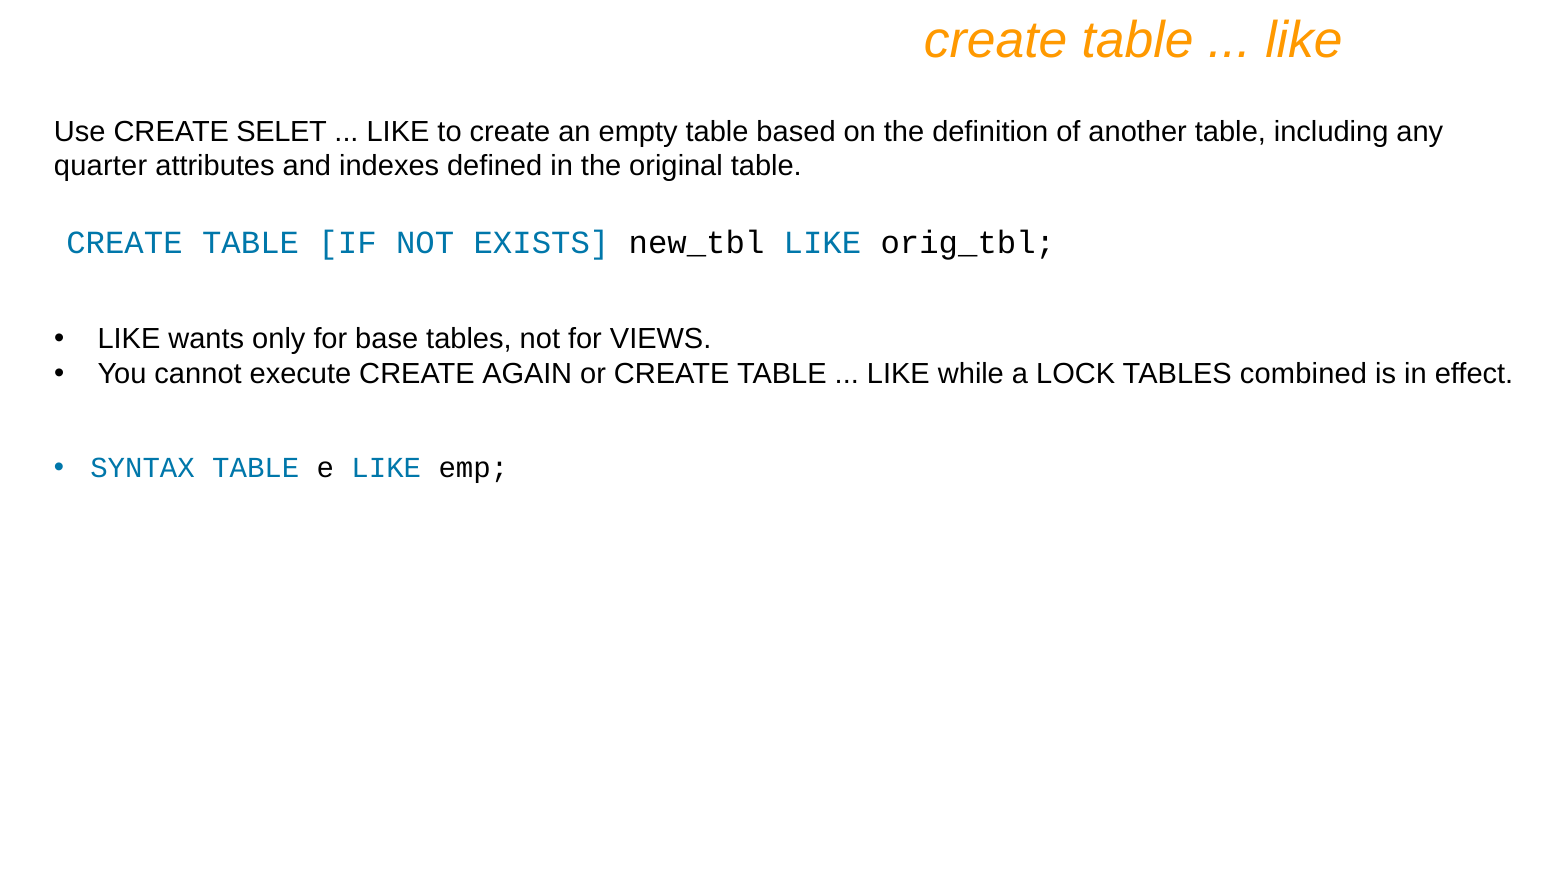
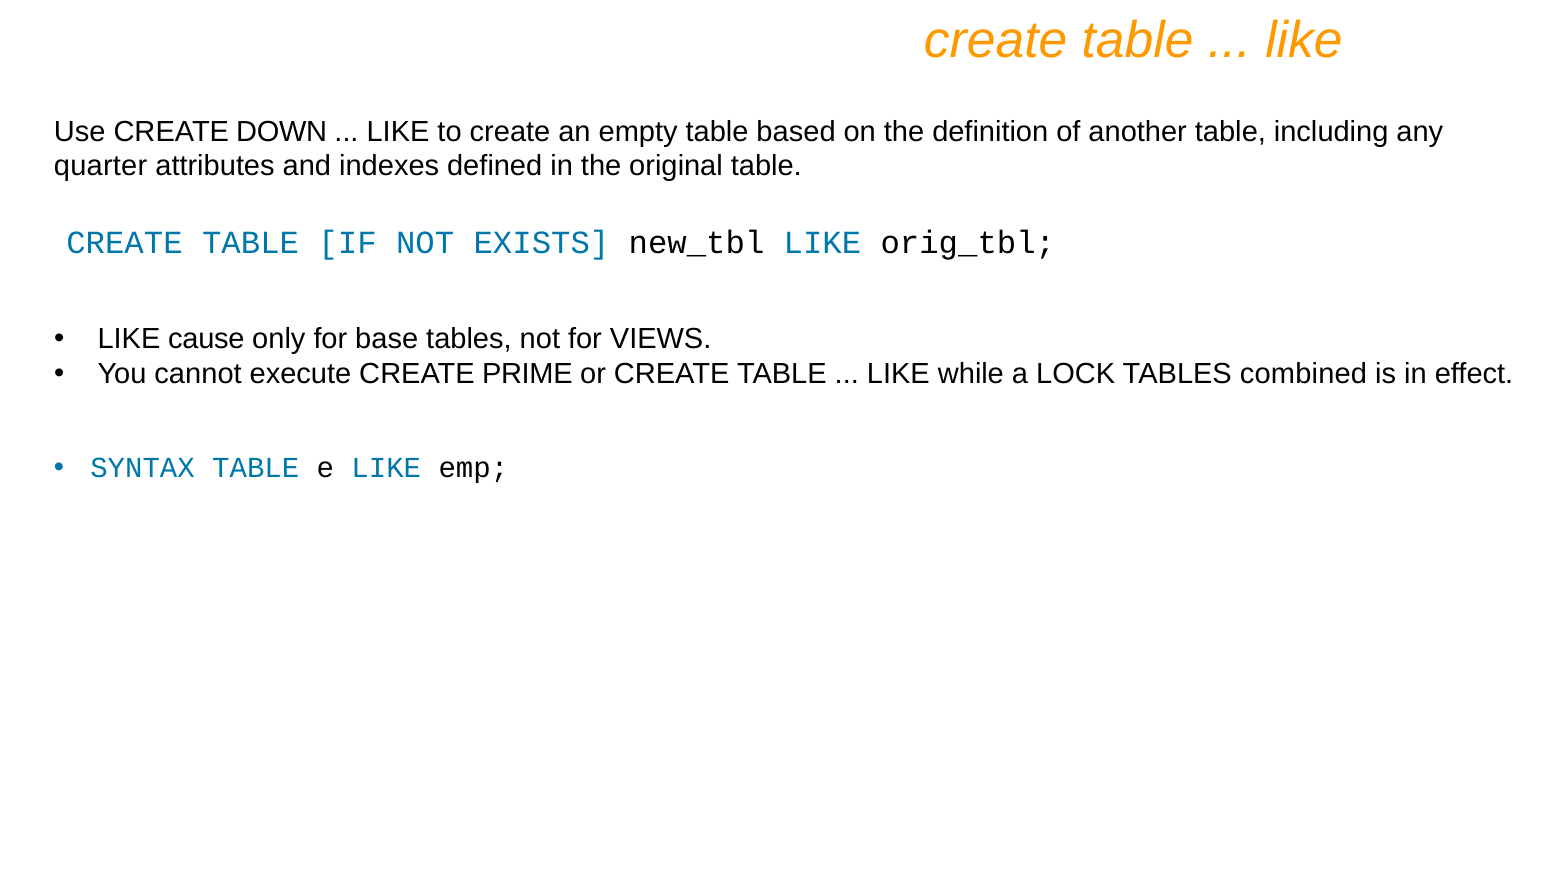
SELET: SELET -> DOWN (282, 132)
wants: wants -> cause (206, 339)
AGAIN: AGAIN -> PRIME (527, 374)
